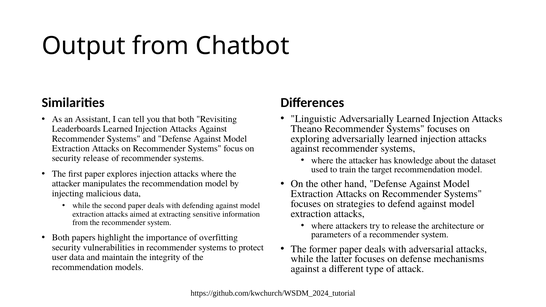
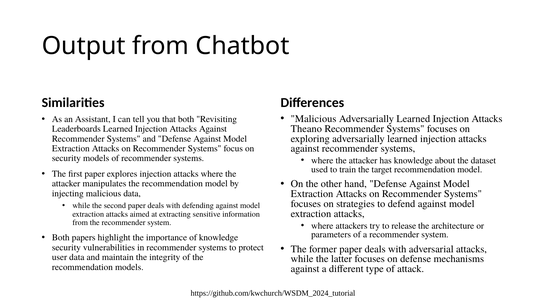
Linguistic: Linguistic -> Malicious (314, 119)
security release: release -> models (96, 158)
of overfitting: overfitting -> knowledge (219, 238)
